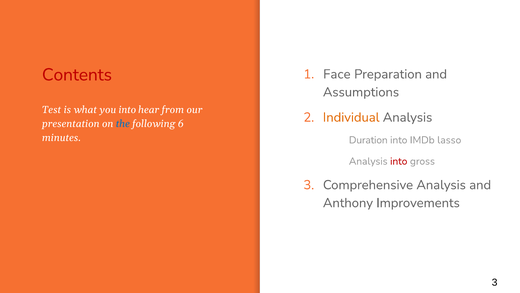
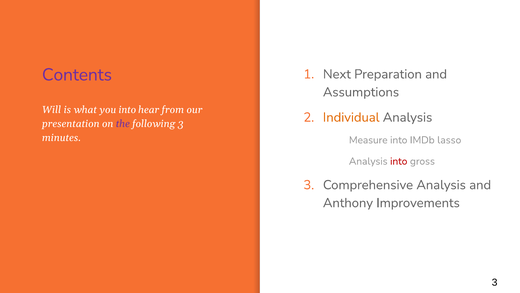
Contents colour: red -> purple (77, 75)
Face: Face -> Next (337, 74)
Test: Test -> Will (52, 110)
the colour: blue -> purple (123, 124)
following 6: 6 -> 3 (181, 124)
Duration: Duration -> Measure (368, 140)
